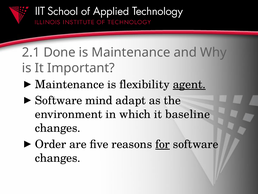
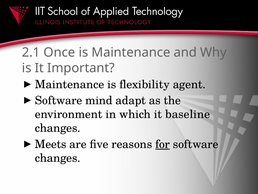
Done: Done -> Once (59, 52)
agent underline: present -> none (189, 84)
Order: Order -> Meets (51, 144)
